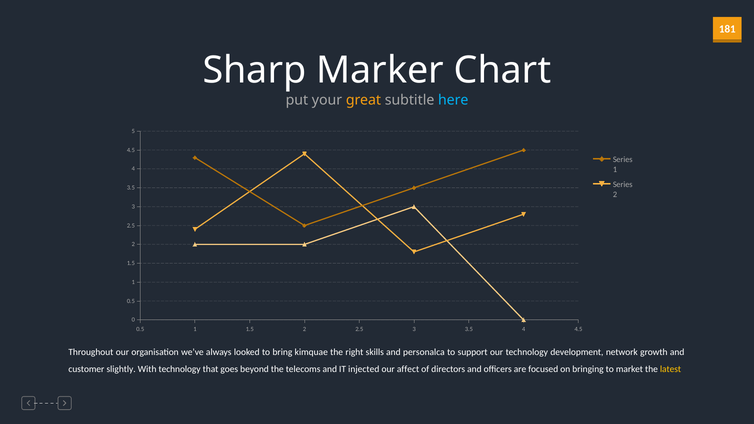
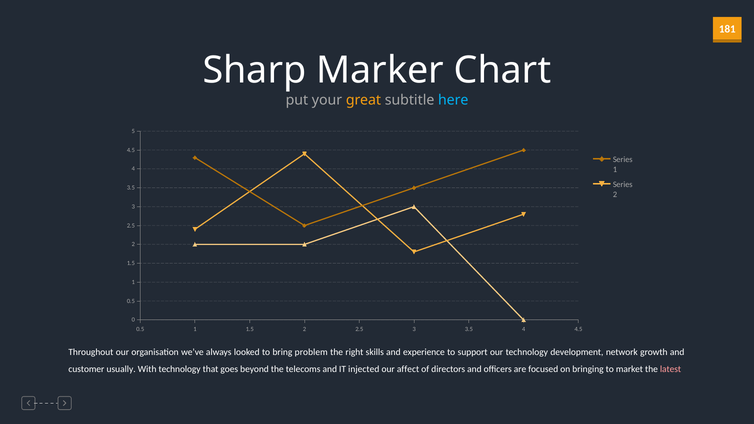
kimquae: kimquae -> problem (311, 352)
personalca: personalca -> experience (424, 352)
slightly: slightly -> usually (121, 369)
latest colour: yellow -> pink (671, 369)
